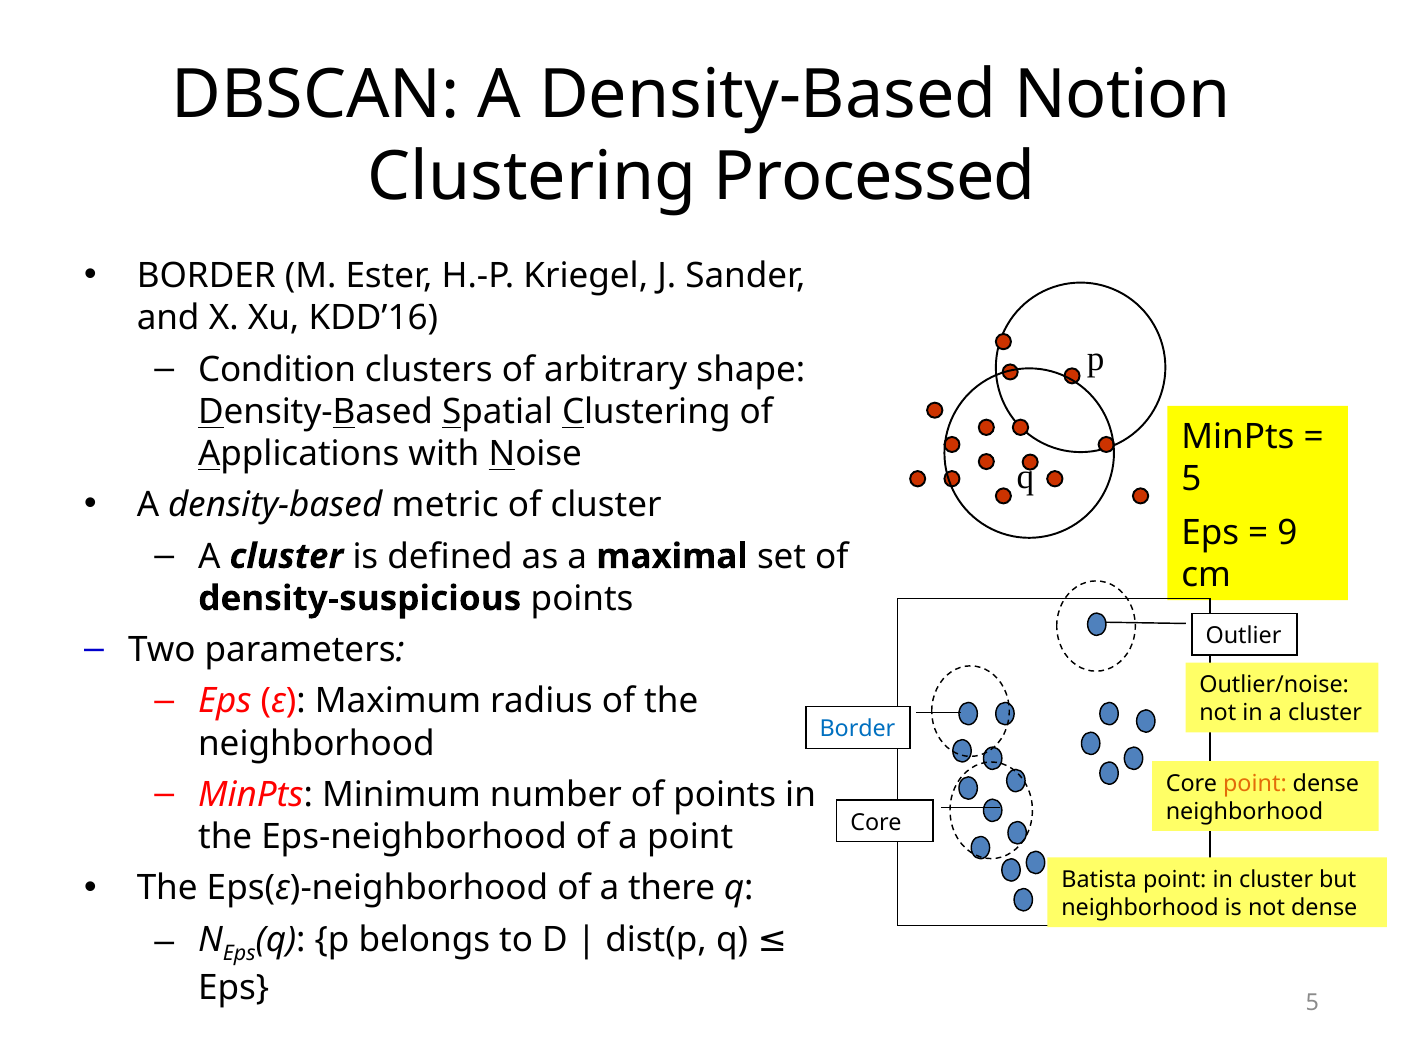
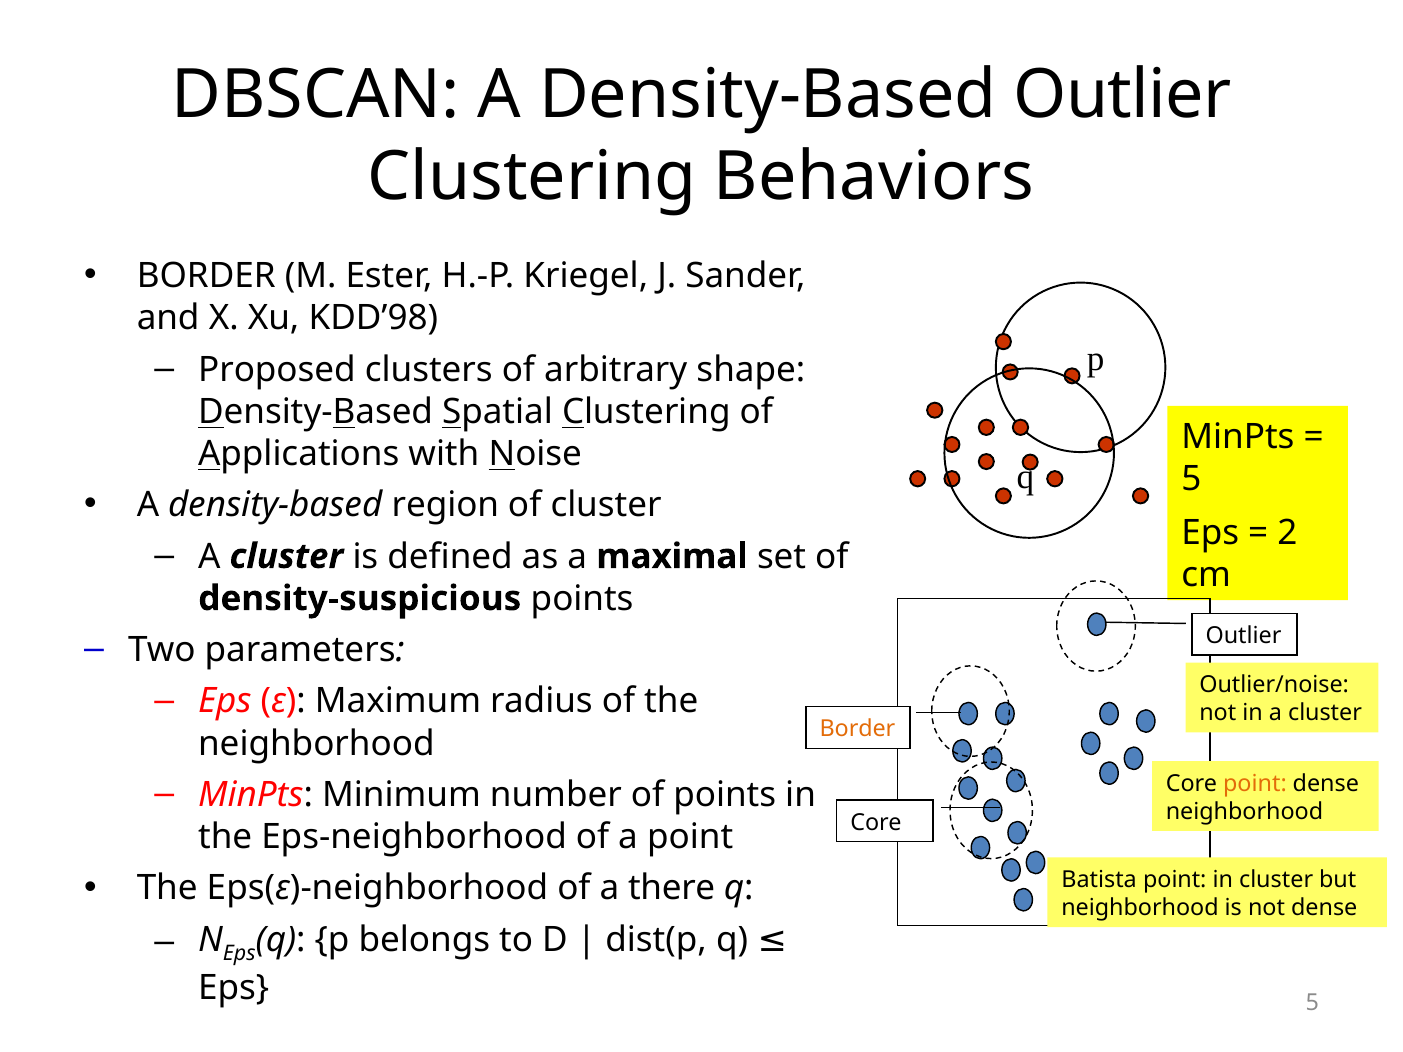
Density-Based Notion: Notion -> Outlier (1123, 95)
Processed: Processed -> Behaviors (874, 177)
KDD’16: KDD’16 -> KDD’98 (373, 318)
Condition: Condition -> Proposed (277, 370)
metric: metric -> region (445, 505)
9: 9 -> 2 (1287, 533)
Border colour: blue -> orange (857, 729)
